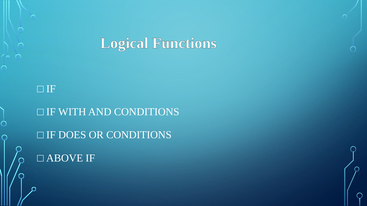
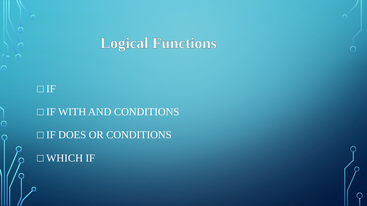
ABOVE: ABOVE -> WHICH (65, 158)
